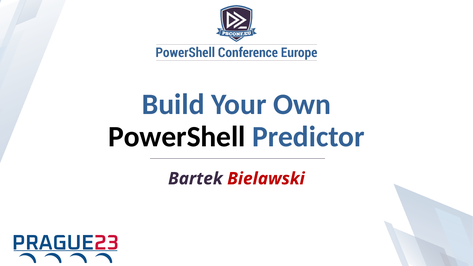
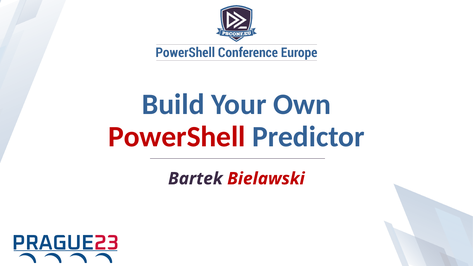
PowerShell colour: black -> red (177, 137)
